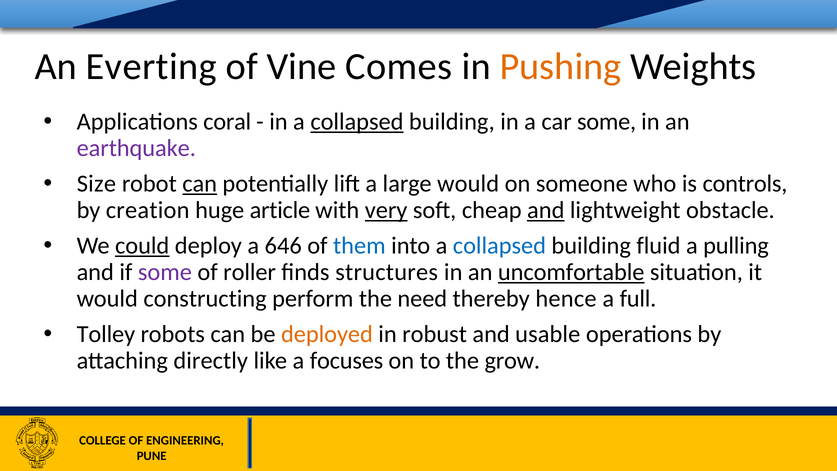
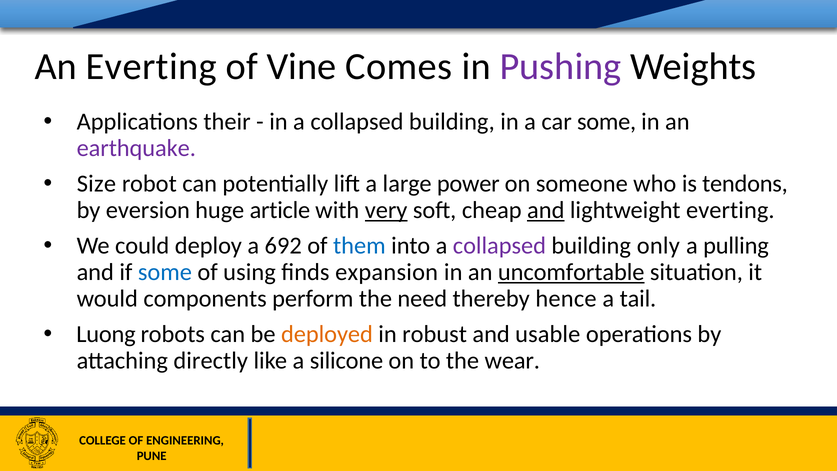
Pushing colour: orange -> purple (561, 67)
coral: coral -> their (227, 122)
collapsed underline: present -> none (357, 122)
can underline: present -> none (200, 184)
large would: would -> power (468, 184)
controls: controls -> tendons (745, 184)
creation: creation -> eversion (148, 210)
lightweight obstacle: obstacle -> everting (730, 210)
could underline: present -> none (142, 246)
646: 646 -> 692 (283, 246)
collapsed colour: blue -> purple (499, 246)
fluid: fluid -> only (658, 246)
some colour: purple -> blue (165, 272)
roller: roller -> using (250, 272)
structures: structures -> expansion (387, 272)
constructing: constructing -> components (205, 298)
full: full -> tail (638, 298)
Tolley: Tolley -> Luong (106, 334)
focuses: focuses -> silicone (347, 360)
grow: grow -> wear (512, 360)
